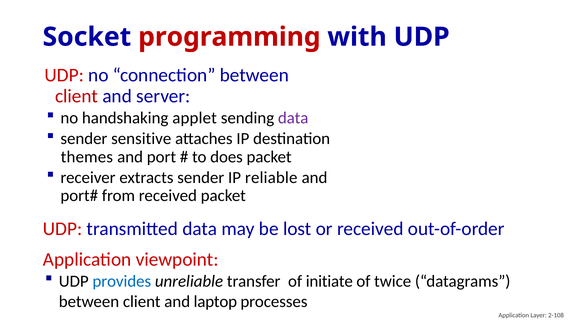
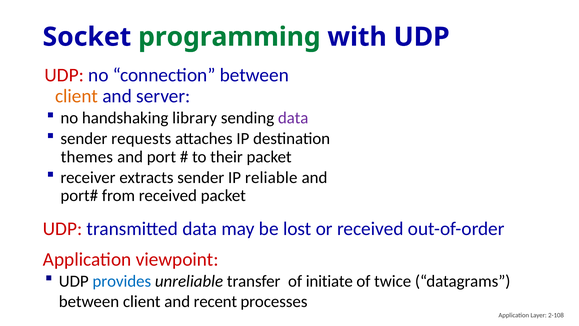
programming colour: red -> green (229, 37)
client colour: red -> orange (77, 96)
applet: applet -> library (195, 118)
sensitive: sensitive -> requests (141, 139)
does: does -> their (226, 157)
laptop: laptop -> recent (215, 301)
